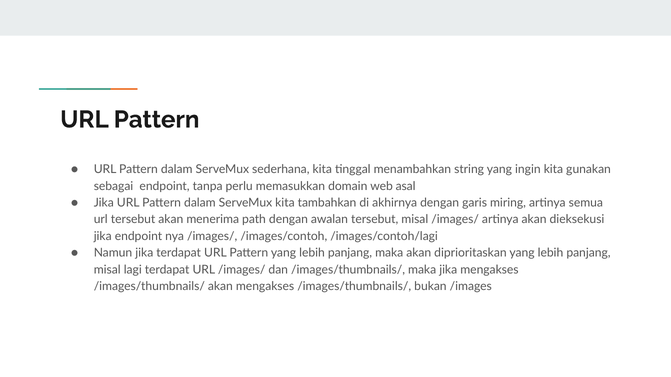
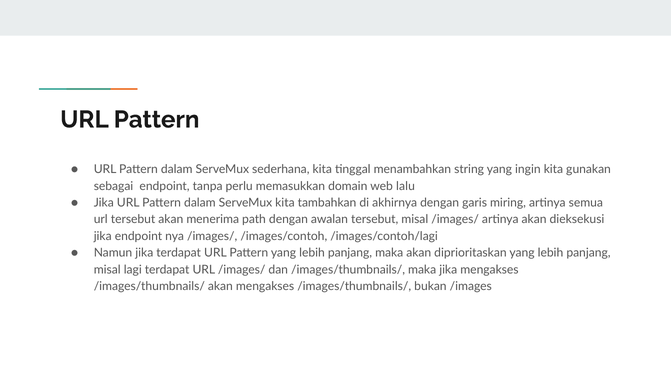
asal: asal -> lalu (405, 186)
